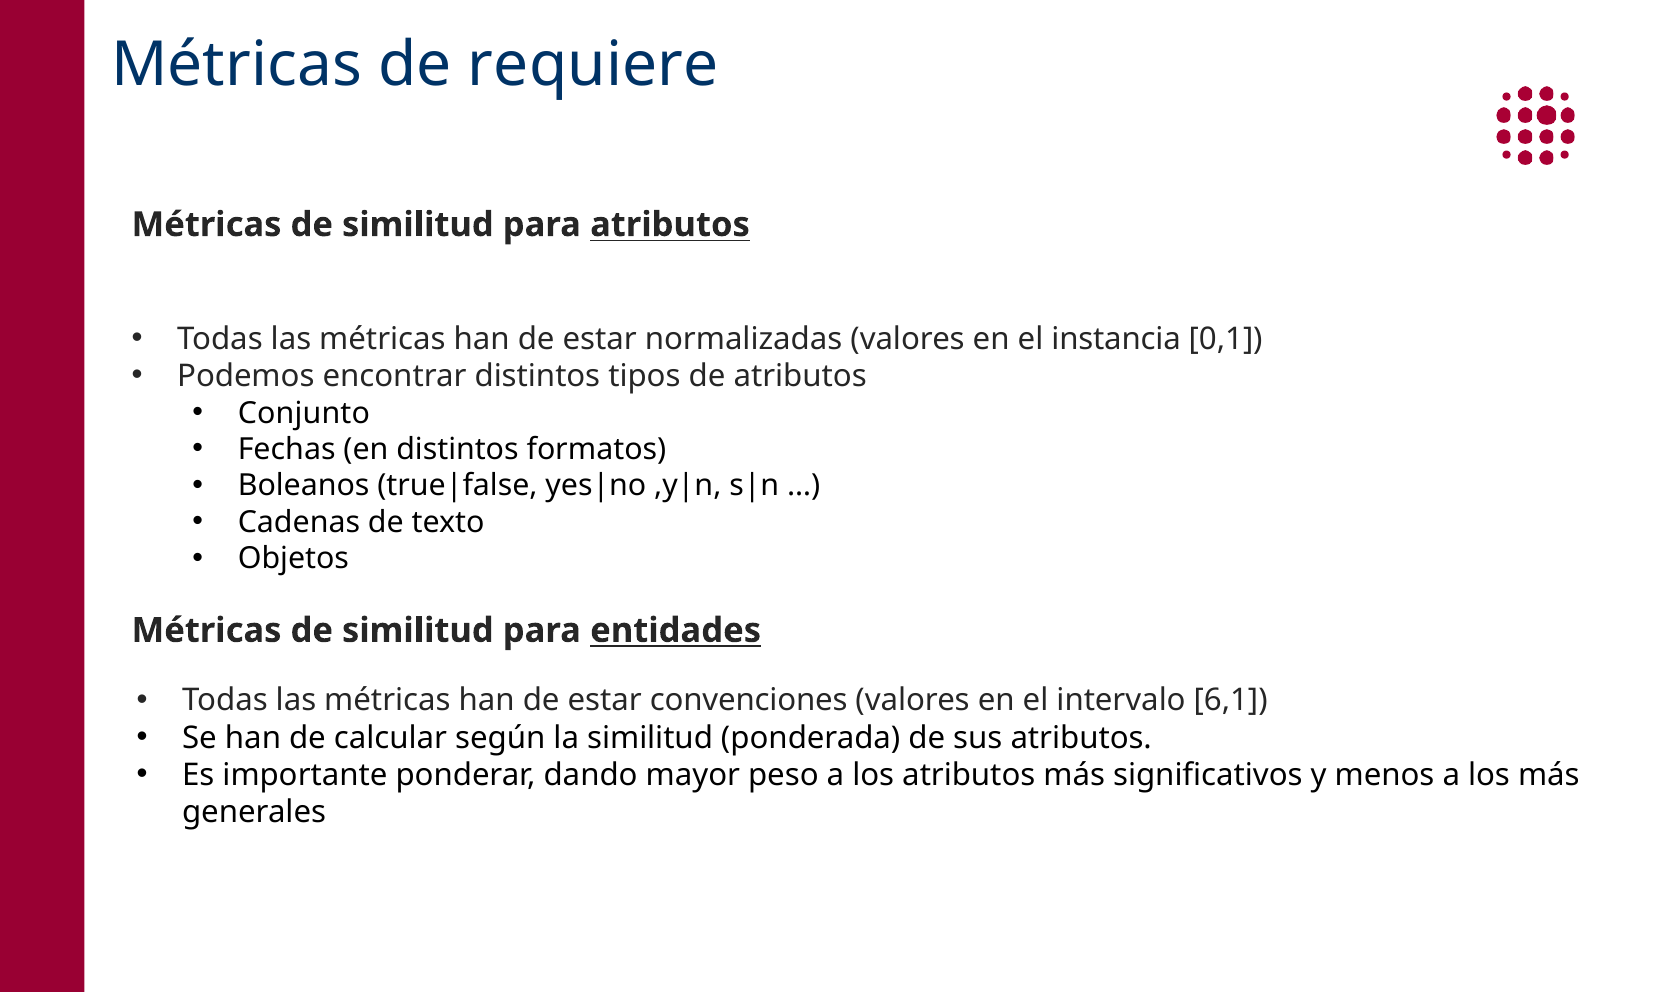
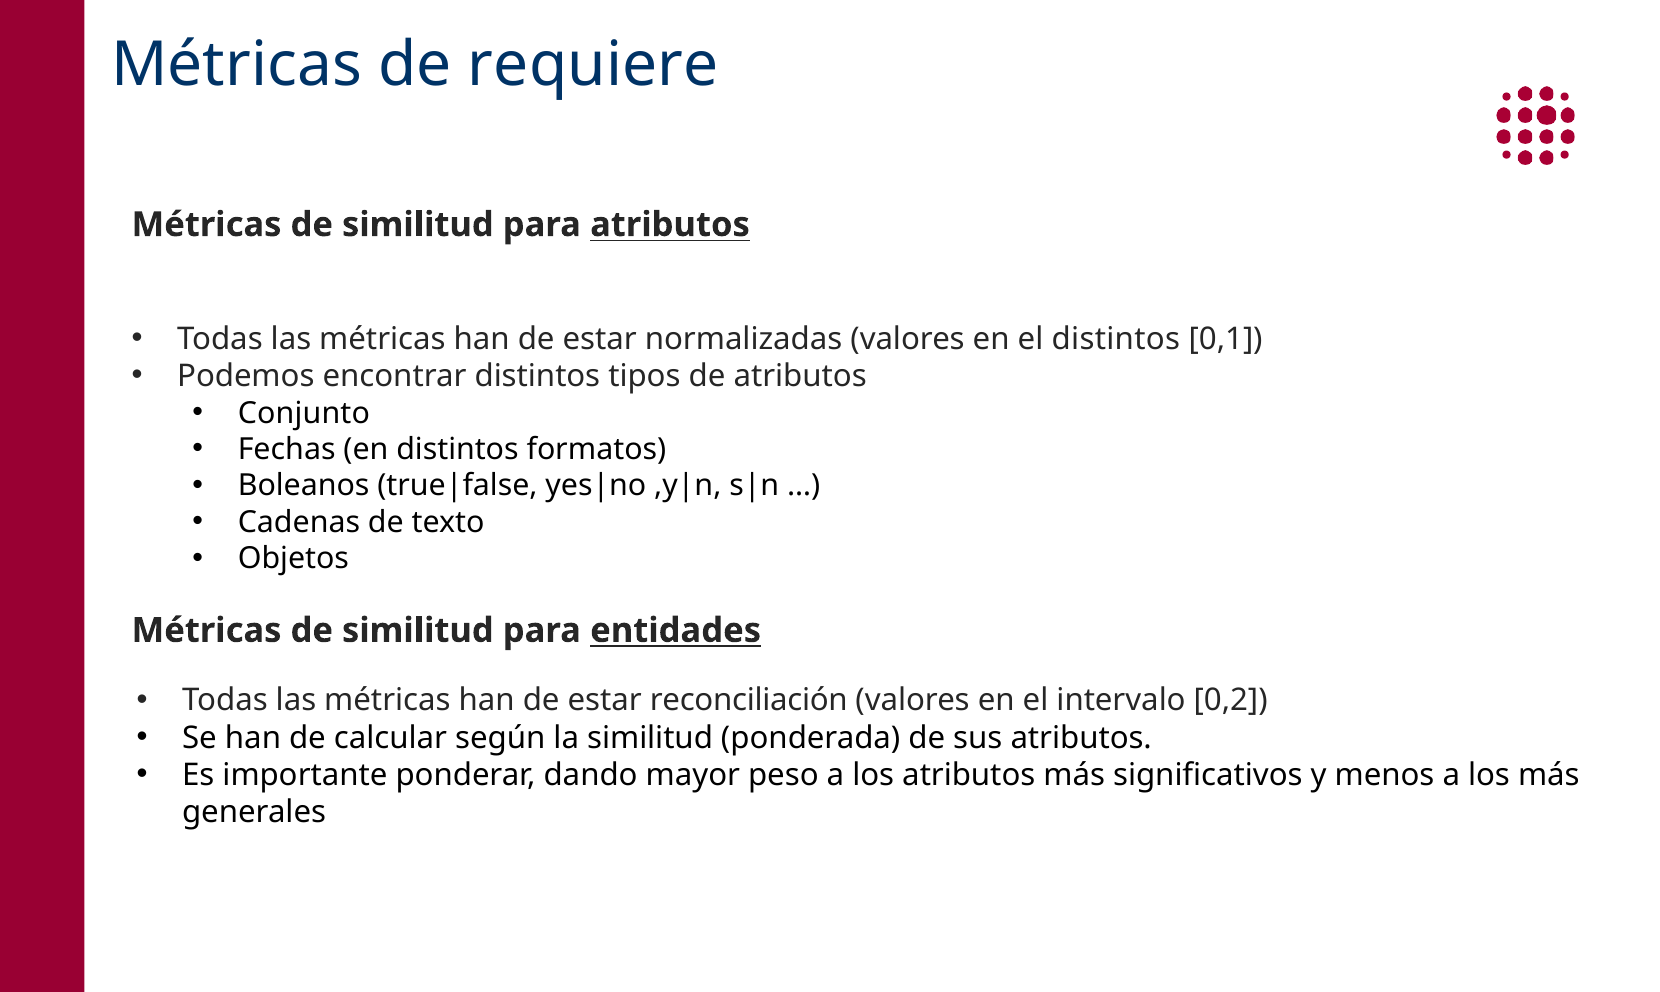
el instancia: instancia -> distintos (1116, 339)
convenciones: convenciones -> reconciliación (749, 700)
6,1: 6,1 -> 0,2 (1231, 700)
